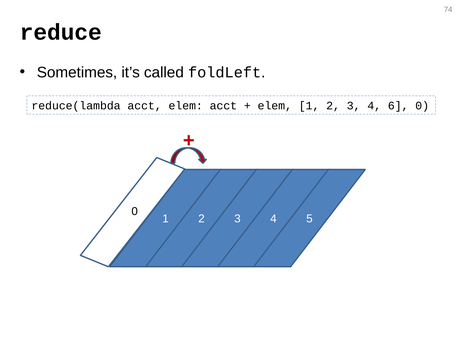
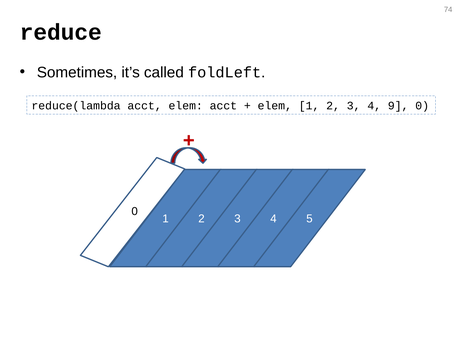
6: 6 -> 9 (398, 106)
